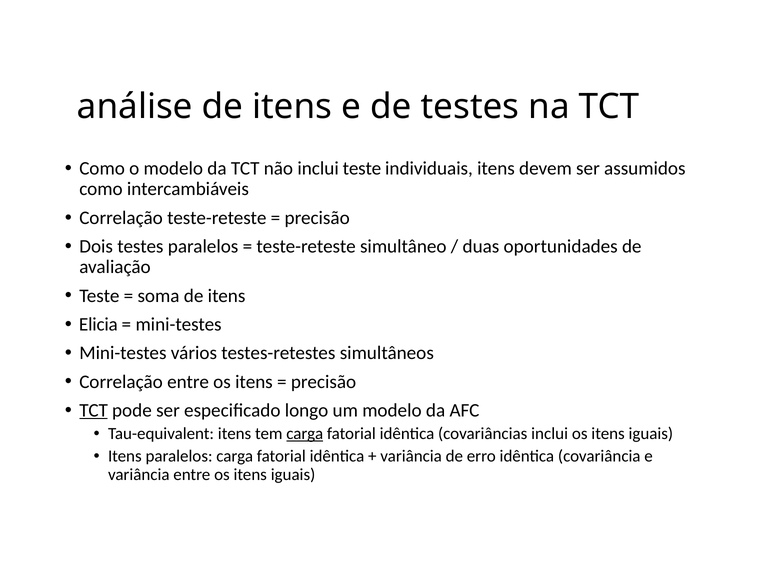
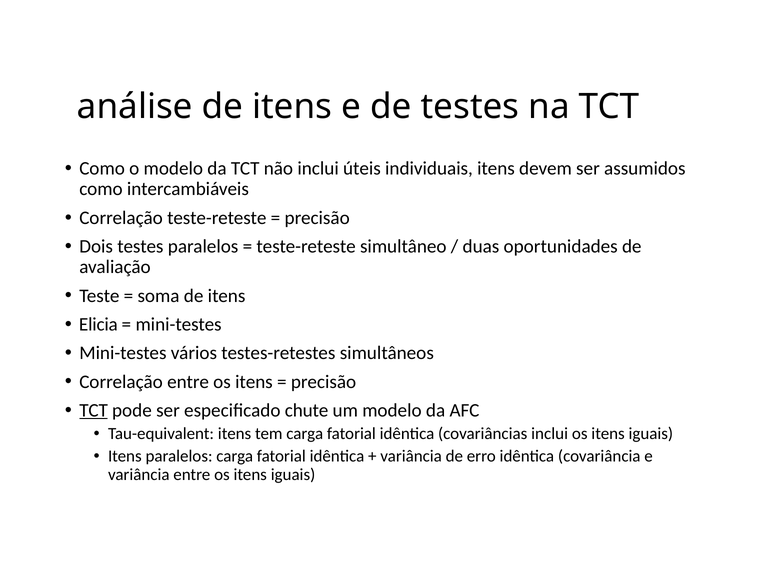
inclui teste: teste -> úteis (362, 169)
longo: longo -> chute (307, 411)
carga underline: present -> none (305, 434)
